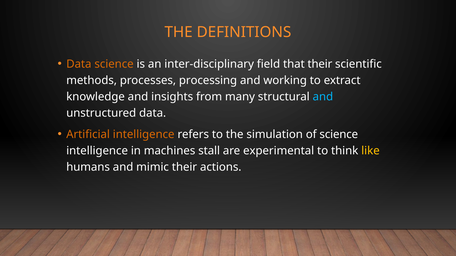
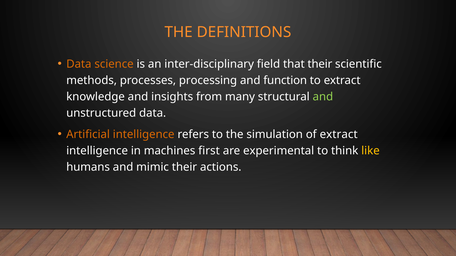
working: working -> function (285, 81)
and colour: light blue -> light green (323, 97)
of science: science -> extract (339, 135)
stall: stall -> first (209, 151)
